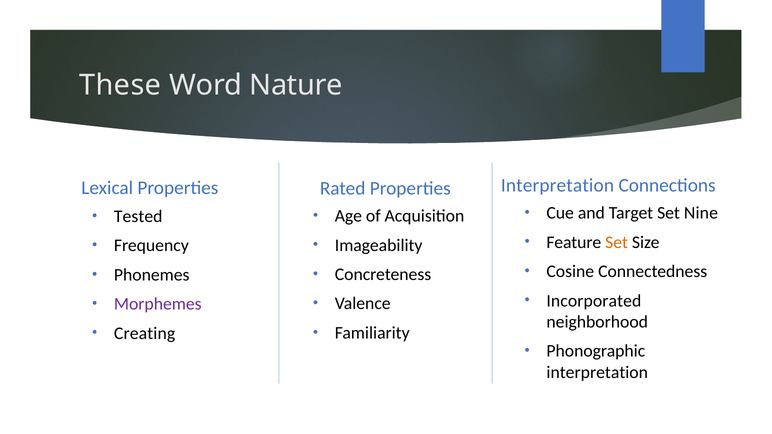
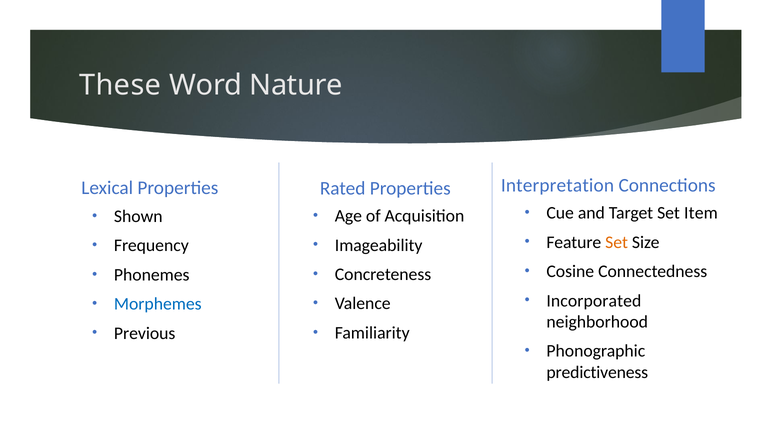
Nine: Nine -> Item (701, 213)
Tested: Tested -> Shown (138, 217)
Morphemes colour: purple -> blue (158, 304)
Creating: Creating -> Previous (145, 334)
interpretation: interpretation -> predictiveness (597, 373)
